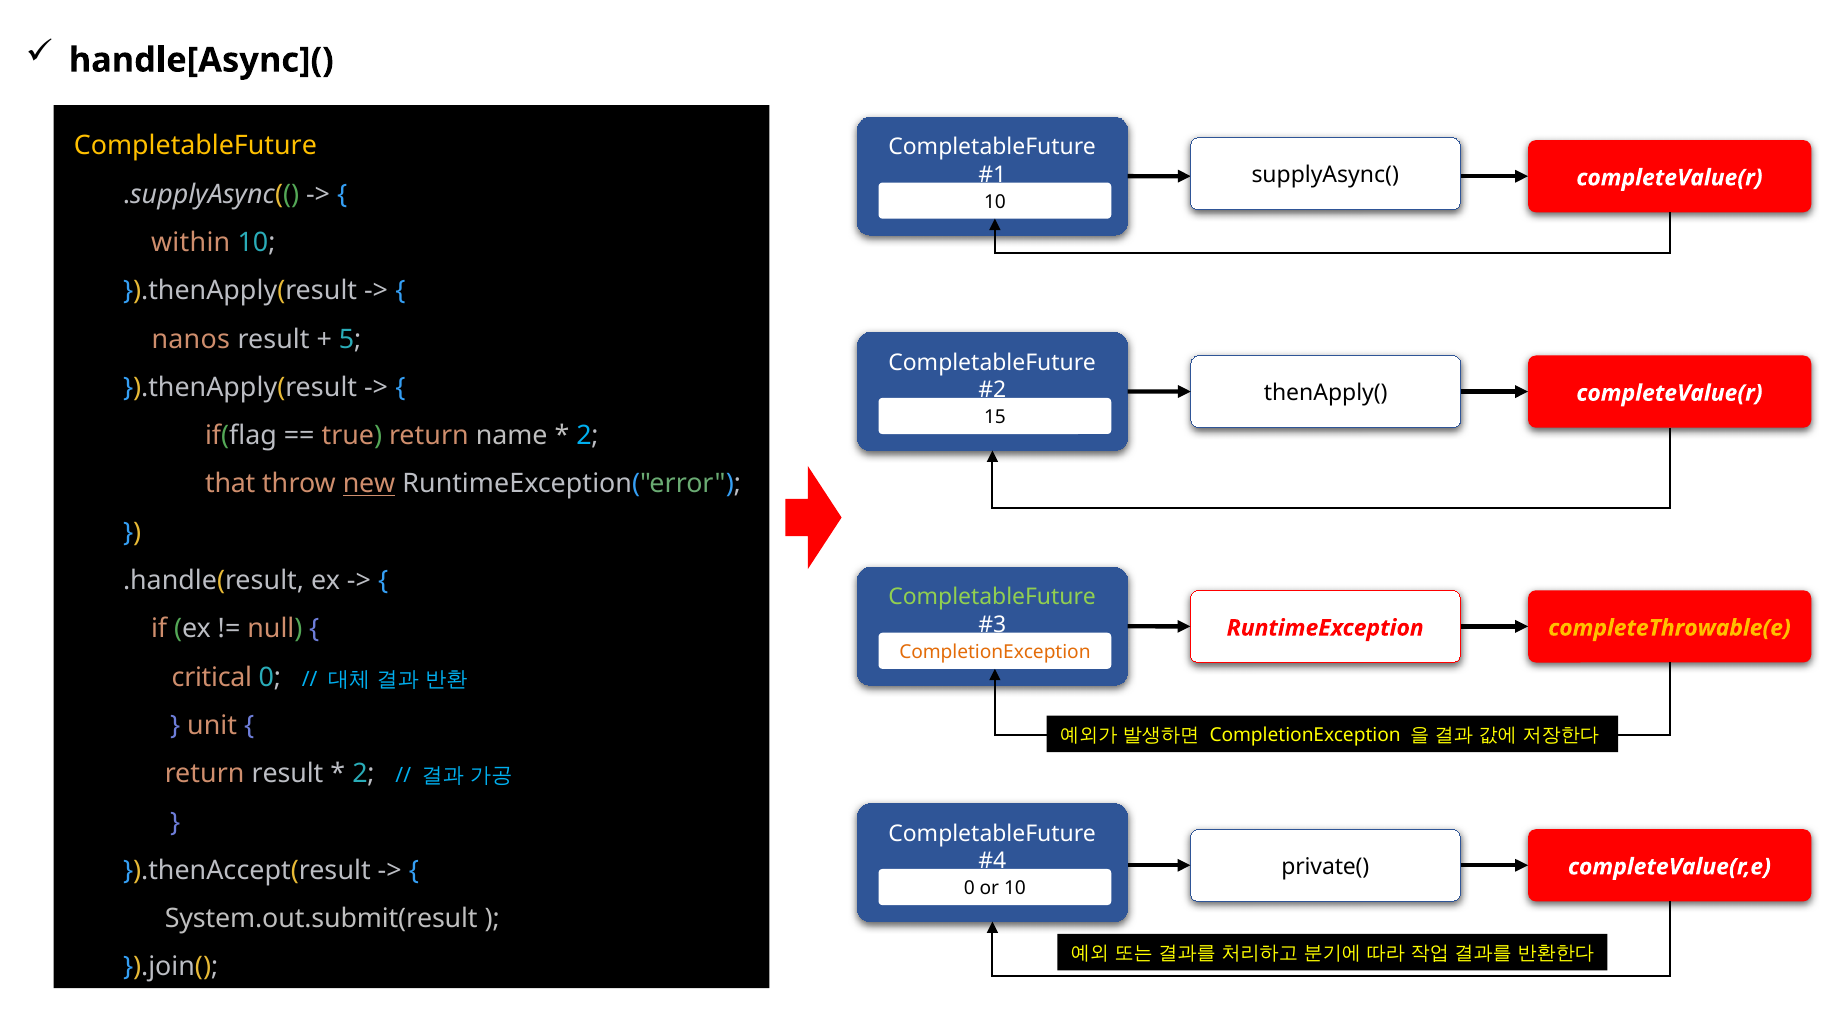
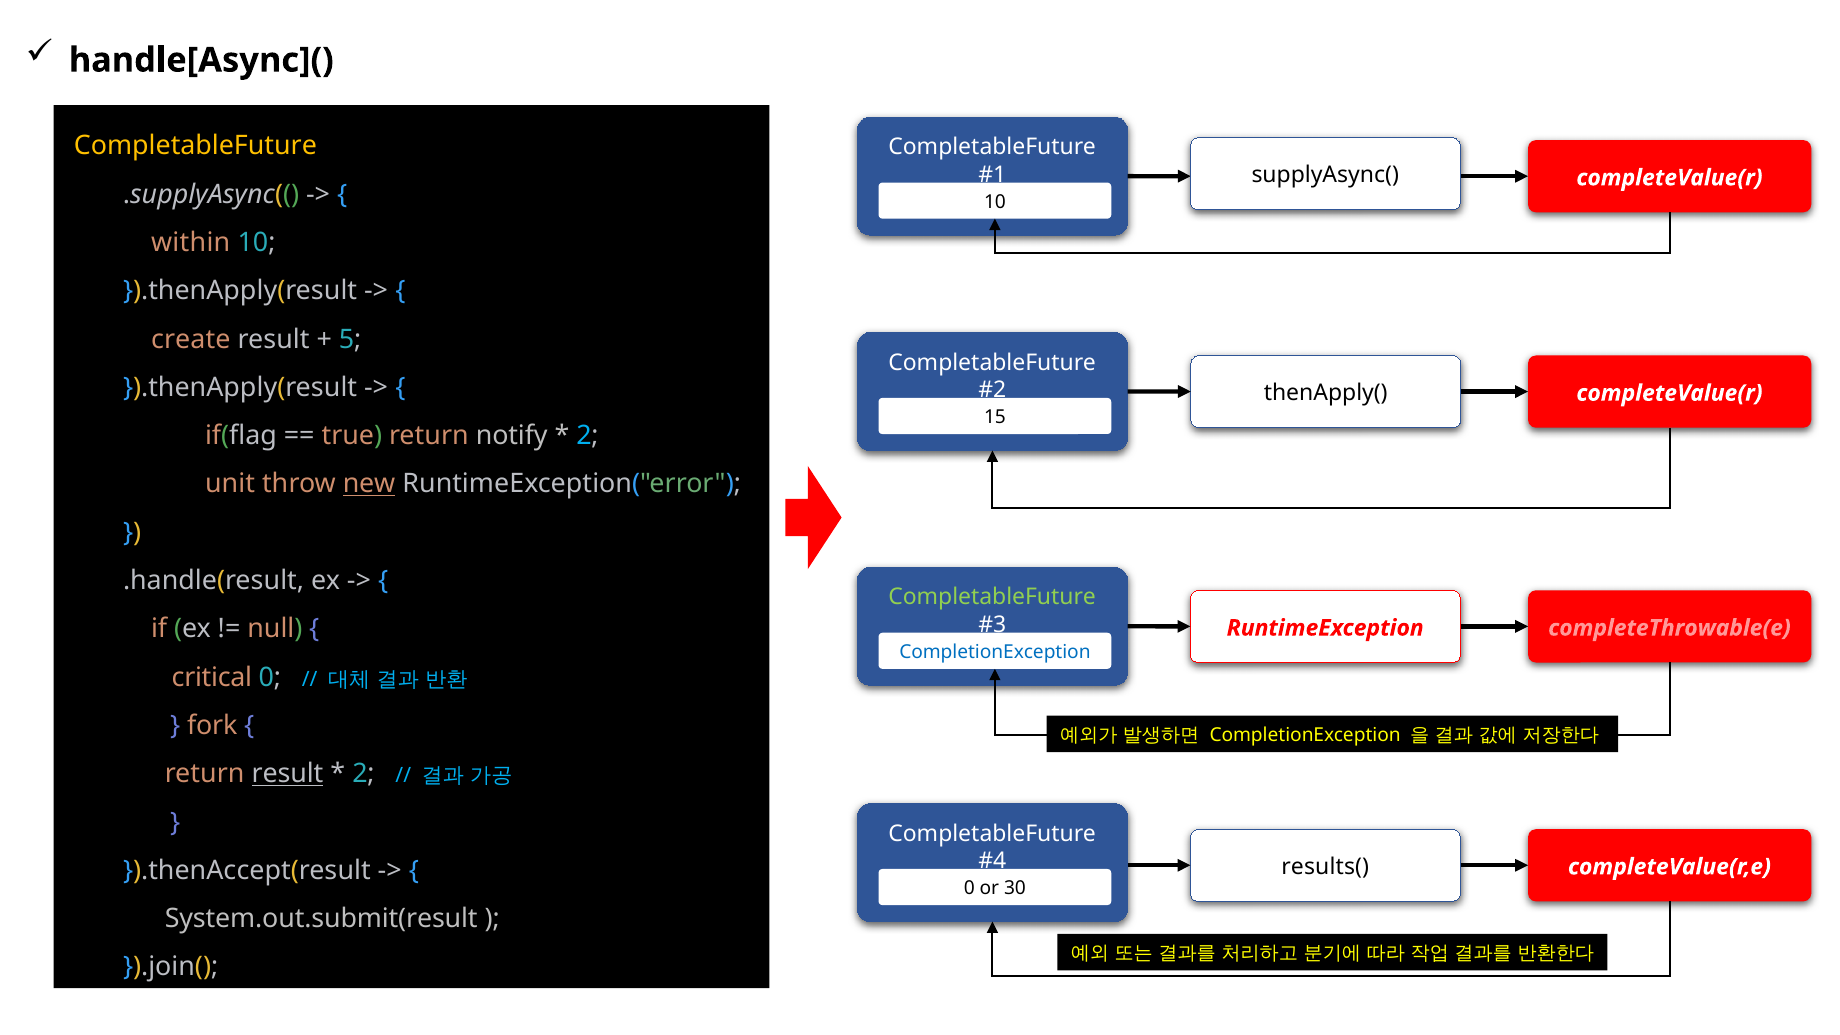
nanos: nanos -> create (191, 339)
name: name -> notify (512, 436)
that: that -> unit (230, 484)
completeThrowable(e colour: yellow -> pink (1669, 628)
CompletionException colour: orange -> blue (995, 652)
unit: unit -> fork (212, 726)
result underline: none -> present (287, 774)
private(: private( -> results( (1325, 867)
or 10: 10 -> 30 (1015, 888)
